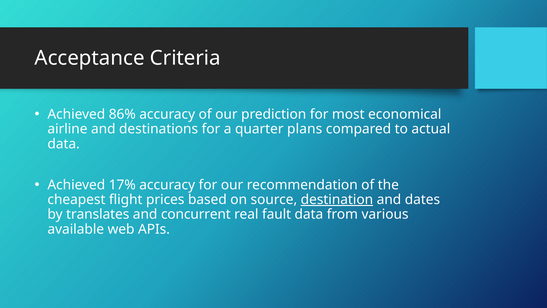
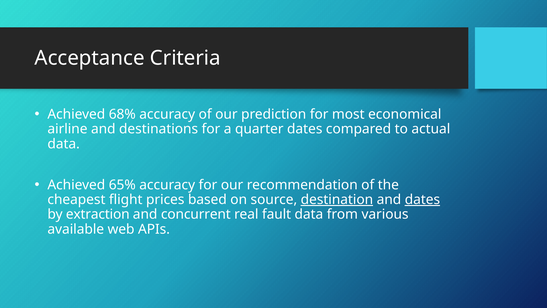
86%: 86% -> 68% (122, 114)
quarter plans: plans -> dates (305, 129)
17%: 17% -> 65% (122, 185)
dates underline: none -> present (422, 199)
translates: translates -> extraction (98, 214)
